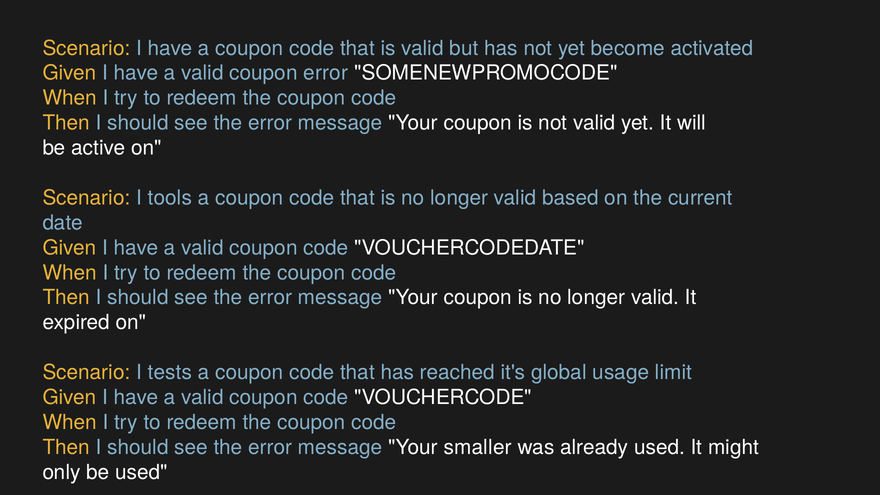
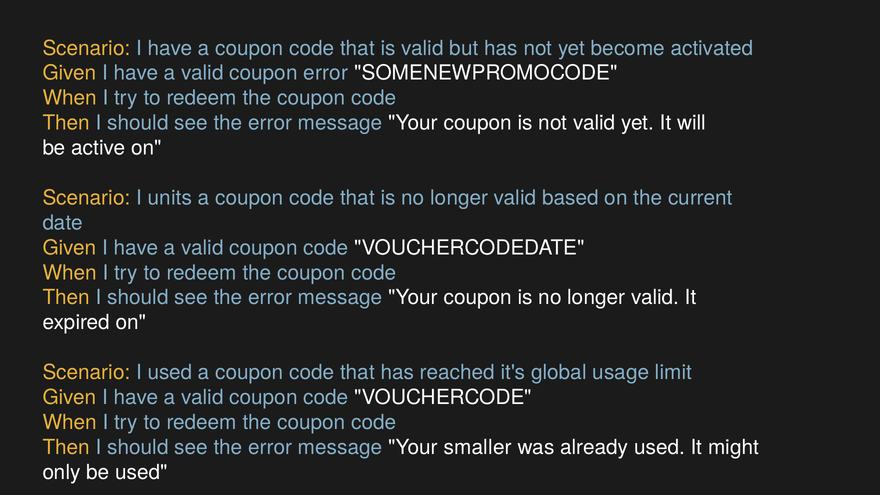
tools: tools -> units (170, 198)
I tests: tests -> used (170, 372)
